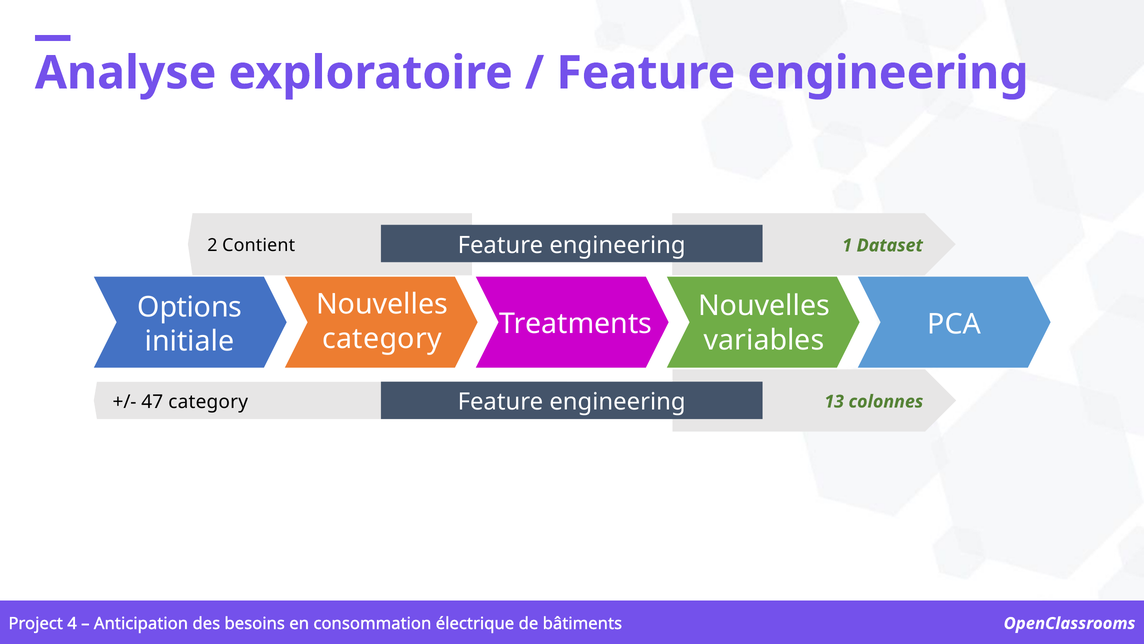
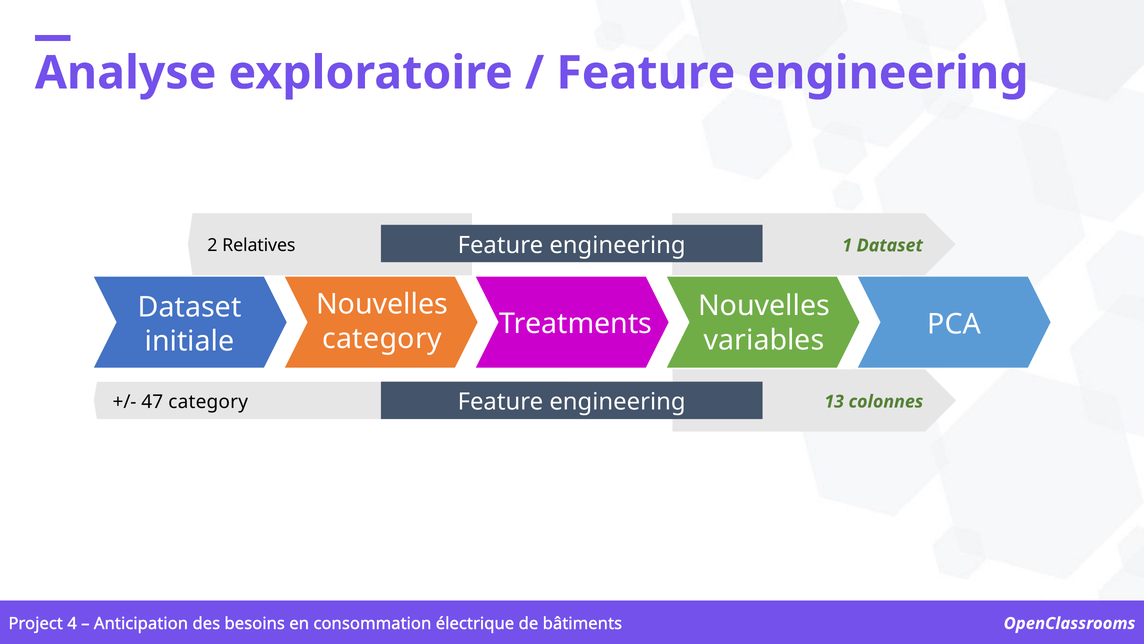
Contient: Contient -> Relatives (259, 245)
Options: Options -> Dataset (190, 307)
